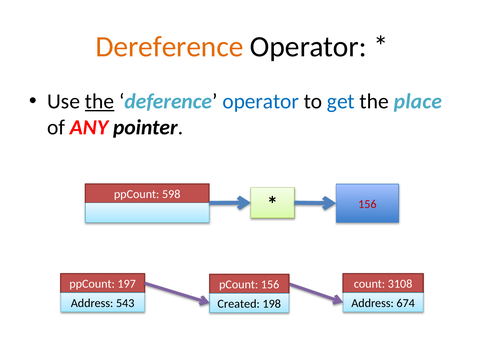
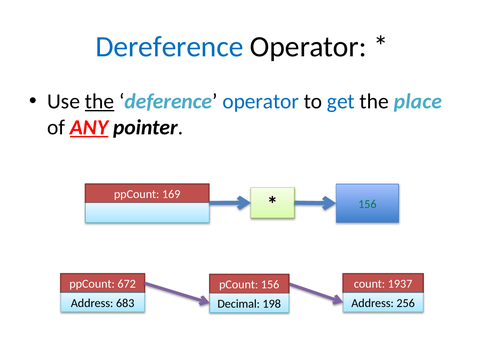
Dereference colour: orange -> blue (169, 47)
ANY underline: none -> present (89, 127)
598: 598 -> 169 (171, 194)
156 colour: red -> green (367, 204)
197: 197 -> 672 (127, 284)
3108: 3108 -> 1937 (400, 284)
543: 543 -> 683 (125, 303)
674: 674 -> 256 (406, 303)
Created: Created -> Decimal (239, 304)
